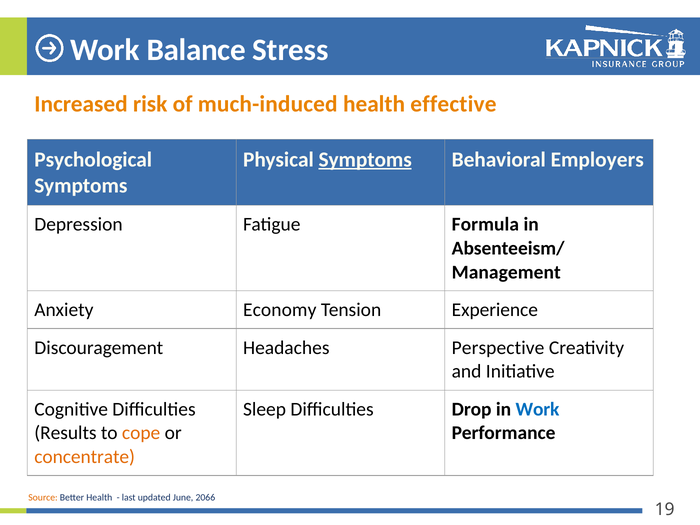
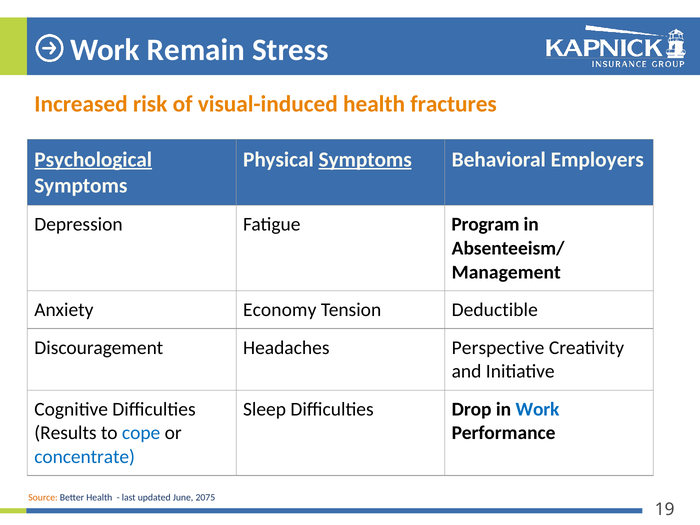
Balance: Balance -> Remain (196, 50)
much-induced: much-induced -> visual-induced (268, 104)
effective: effective -> fractures (454, 104)
Psychological underline: none -> present (93, 160)
Formula: Formula -> Program (486, 224)
Experience: Experience -> Deductible (495, 310)
cope colour: orange -> blue (141, 433)
concentrate colour: orange -> blue (85, 457)
2066: 2066 -> 2075 (205, 498)
